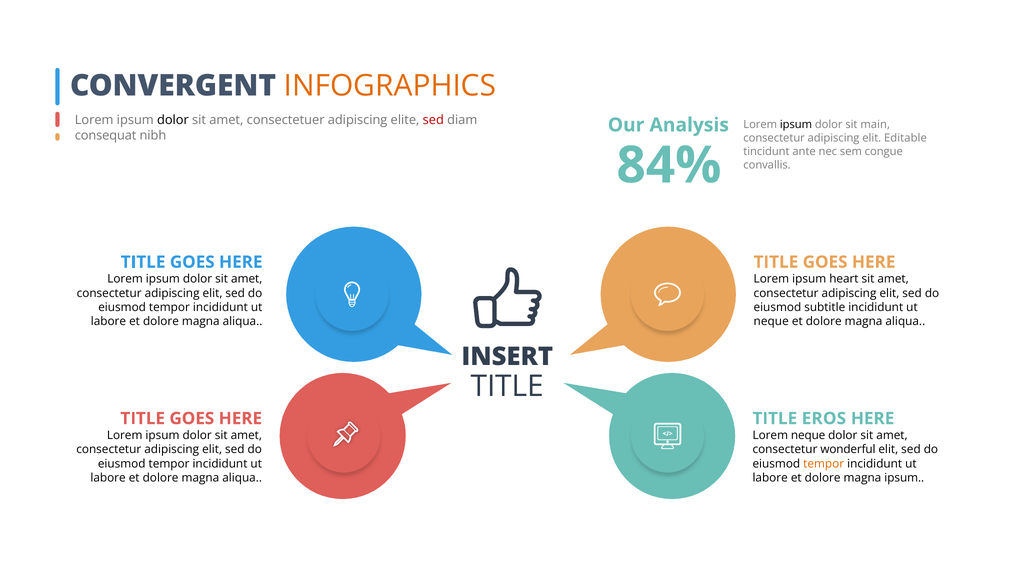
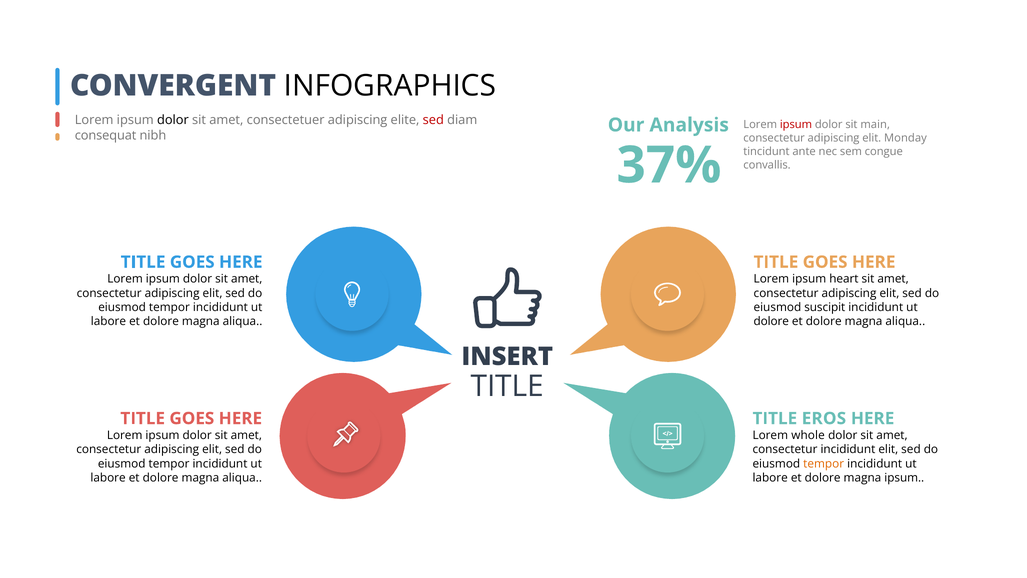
INFOGRAPHICS colour: orange -> black (390, 86)
ipsum colour: black -> red (796, 125)
Editable: Editable -> Monday (905, 138)
84%: 84% -> 37% (669, 165)
subtitle: subtitle -> suscipit (825, 307)
neque: neque -> dolore (771, 321)
Lorem neque: neque -> whole (808, 435)
consectetur wonderful: wonderful -> incididunt (848, 449)
